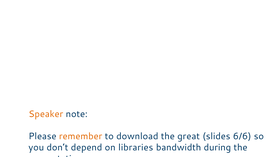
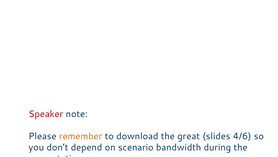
Speaker colour: orange -> red (46, 113)
6/6: 6/6 -> 4/6 (242, 136)
libraries: libraries -> scenario (136, 147)
